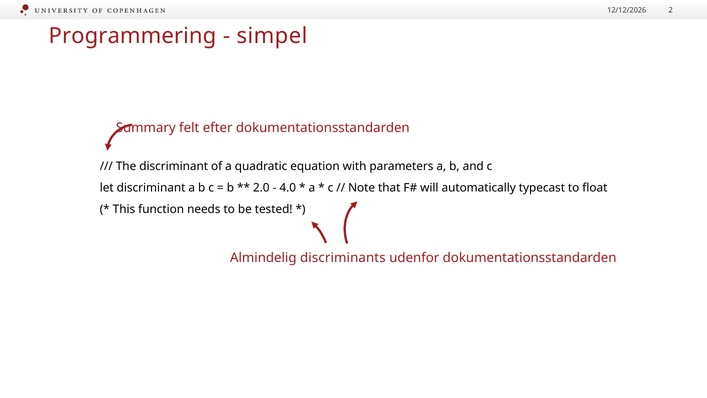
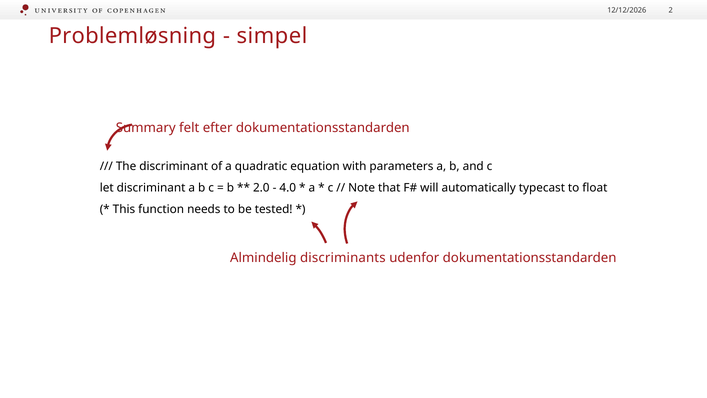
Programmering: Programmering -> Problemløsning (132, 36)
